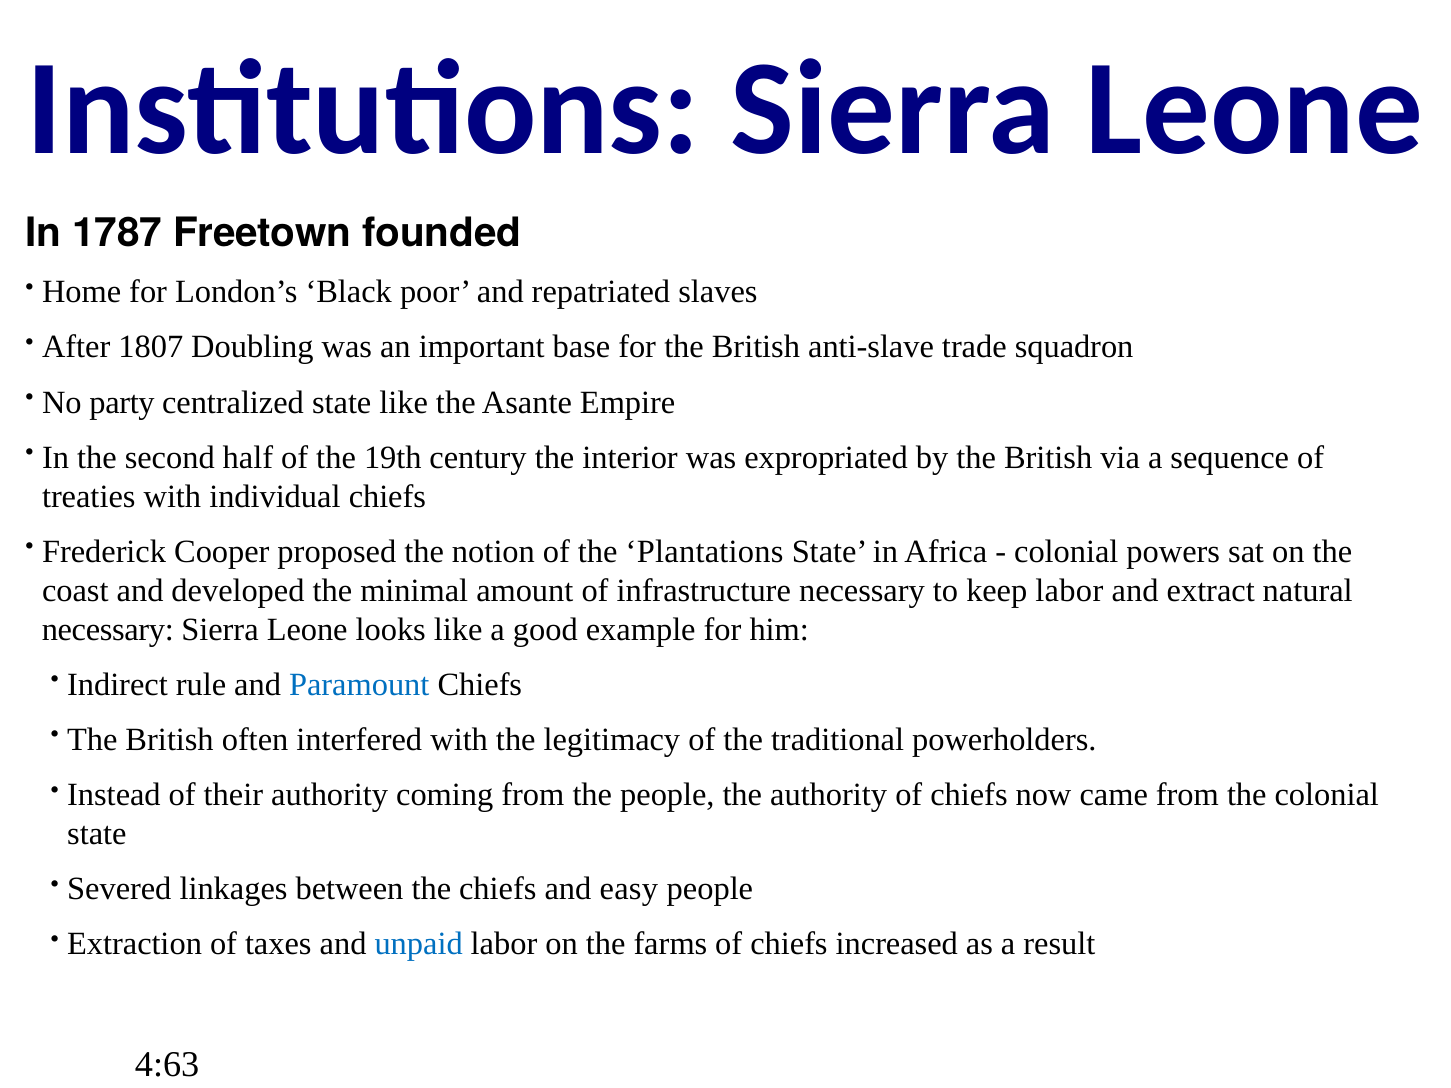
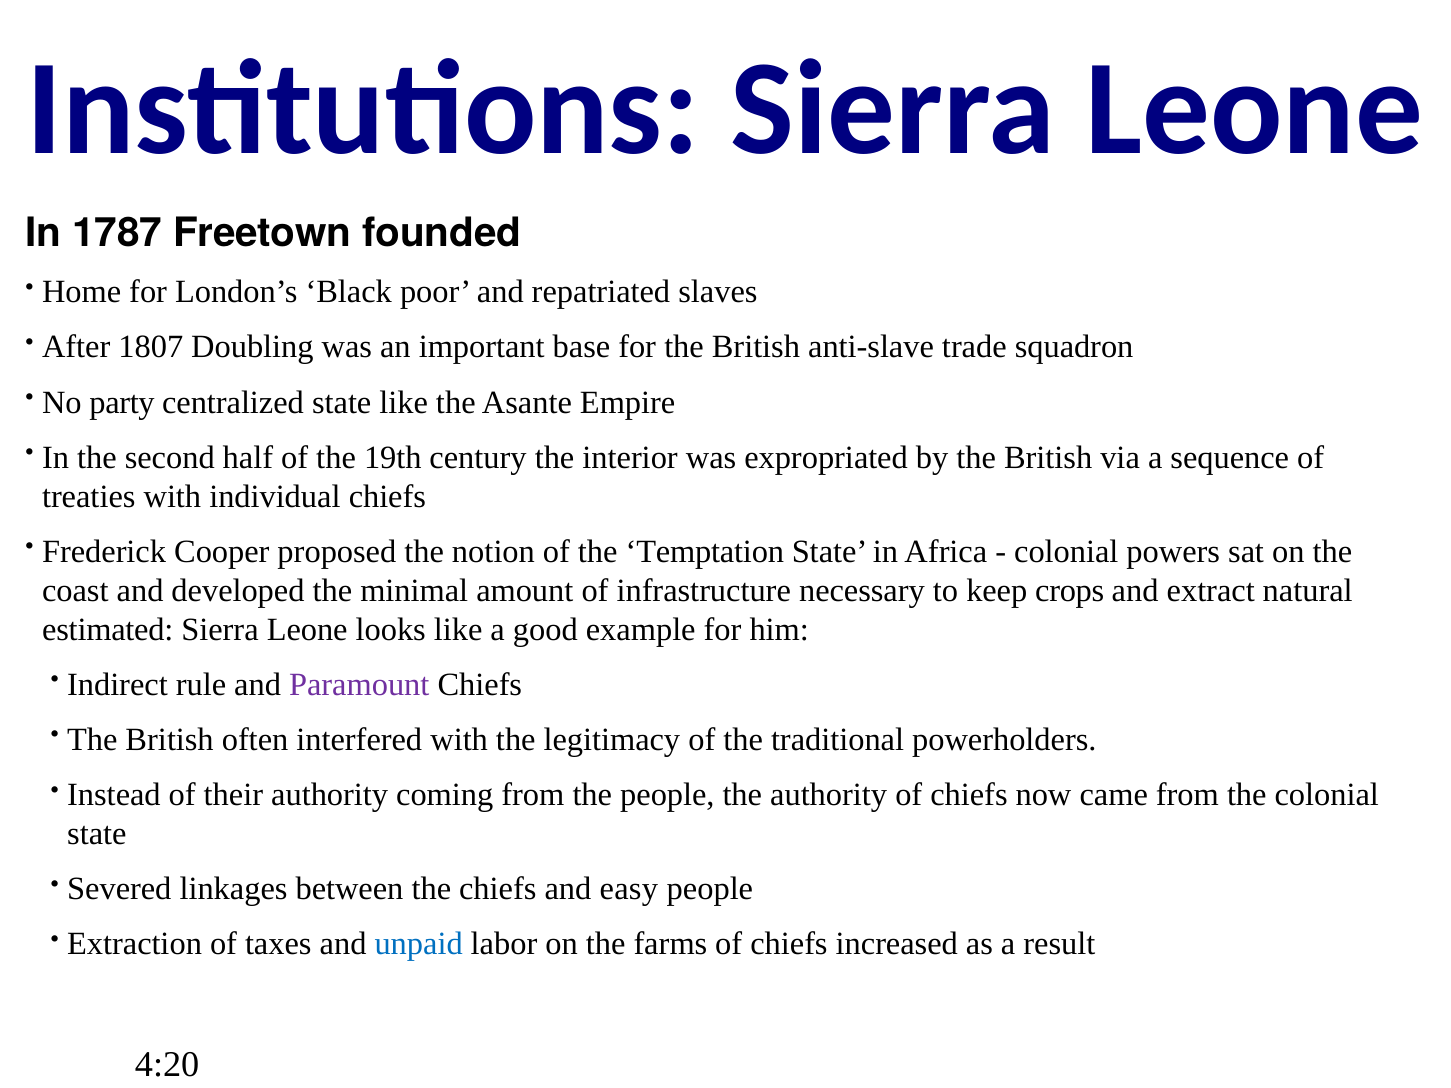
Plantations: Plantations -> Temptation (705, 552)
keep labor: labor -> crops (1070, 590)
necessary: necessary -> estimated (108, 629)
Paramount colour: blue -> purple (359, 685)
4:63: 4:63 -> 4:20 (167, 1064)
